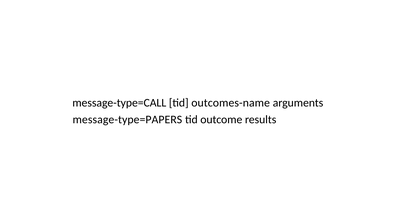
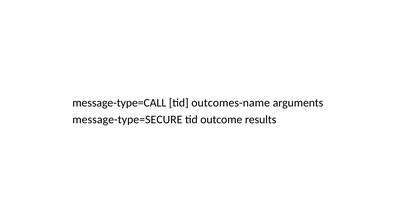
message-type=PAPERS: message-type=PAPERS -> message-type=SECURE (127, 120)
